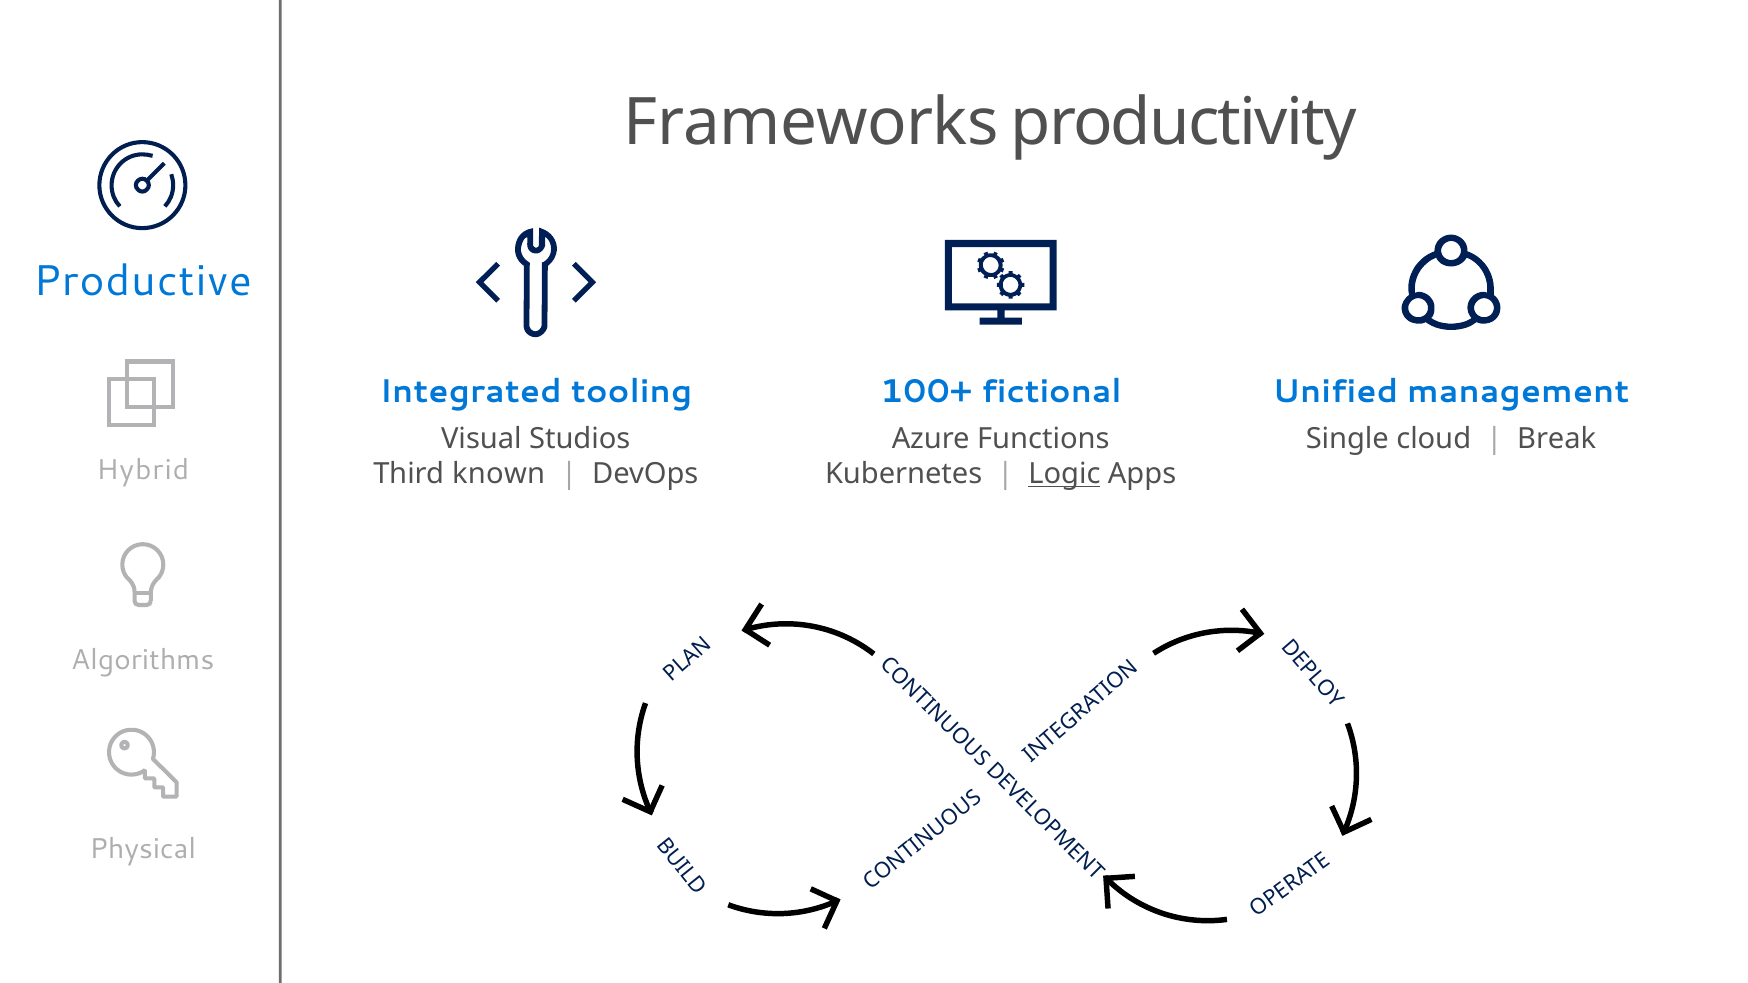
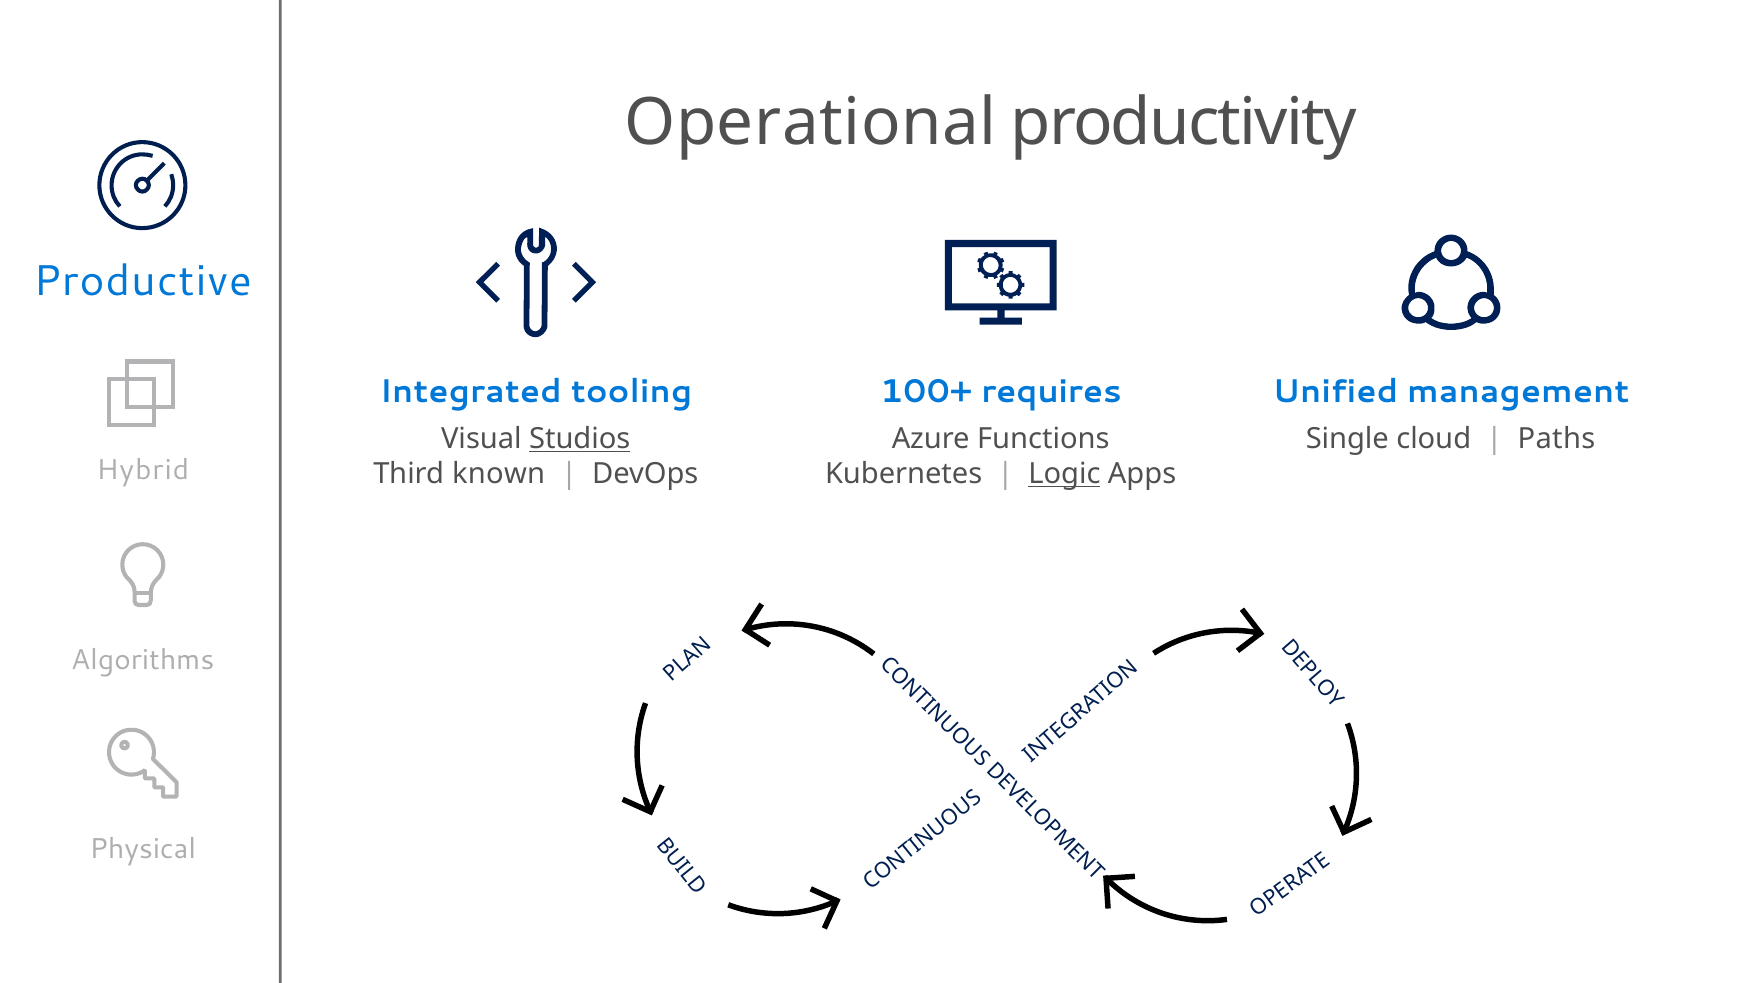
Frameworks: Frameworks -> Operational (811, 122)
fictional: fictional -> requires (1051, 392)
Studios underline: none -> present (580, 439)
Break: Break -> Paths (1556, 439)
